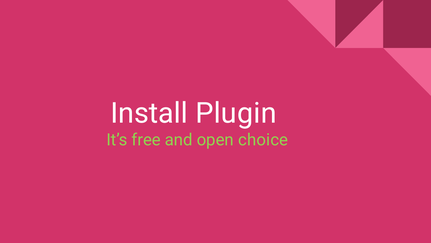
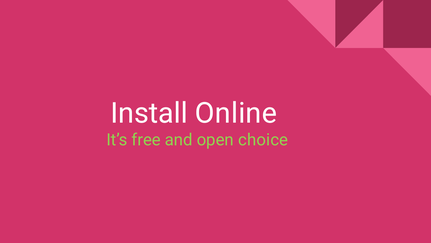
Plugin: Plugin -> Online (236, 113)
